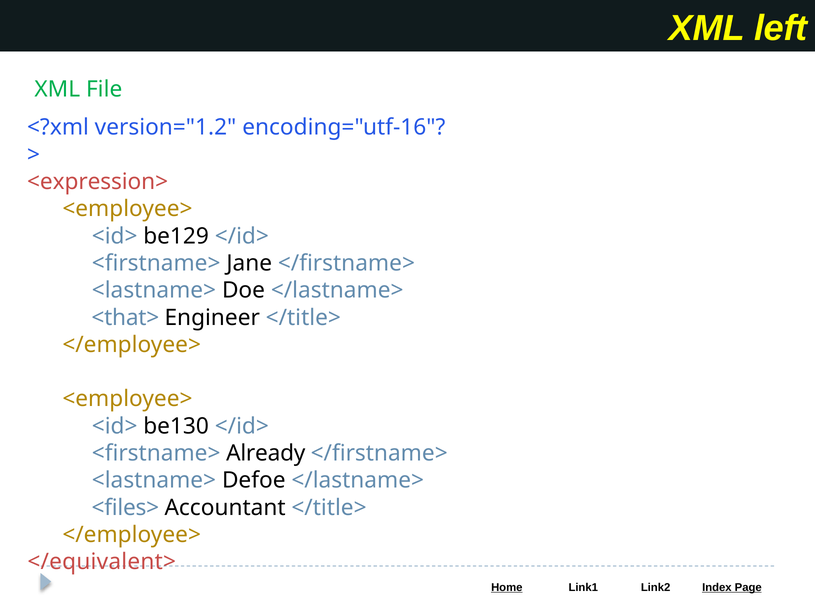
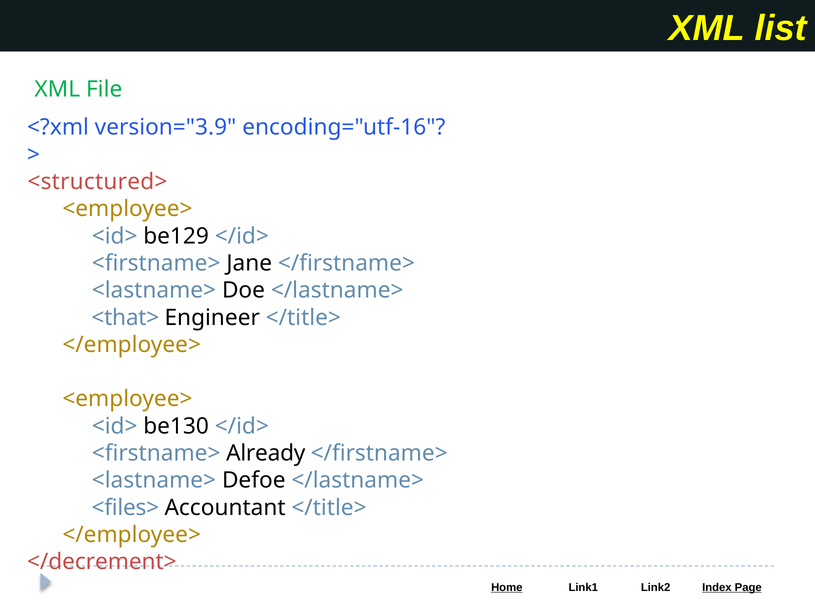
left: left -> list (781, 28)
version="1.2: version="1.2 -> version="3.9 (166, 127)
<expression>: <expression> -> <structured> (97, 182)
</equivalent>: </equivalent> -> </decrement> (102, 562)
